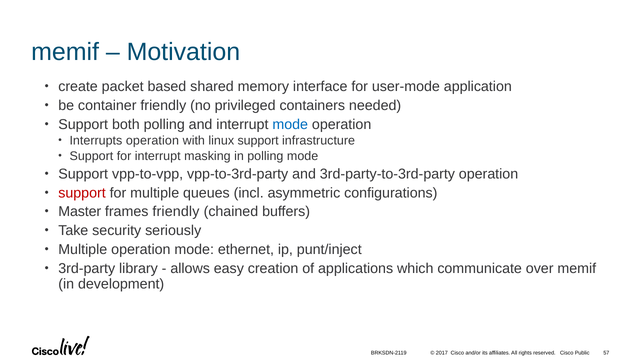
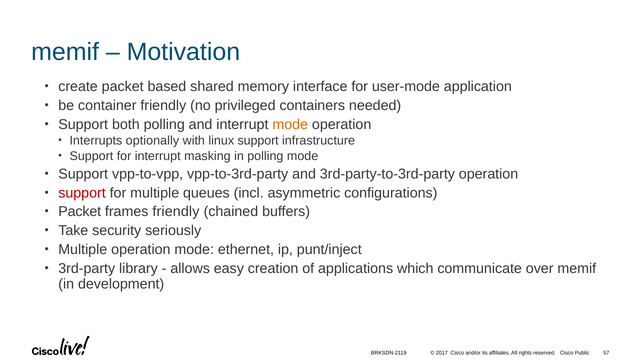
mode colour: blue -> orange (290, 124)
Interrupts operation: operation -> optionally (152, 141)
Master: Master -> Packet (80, 212)
